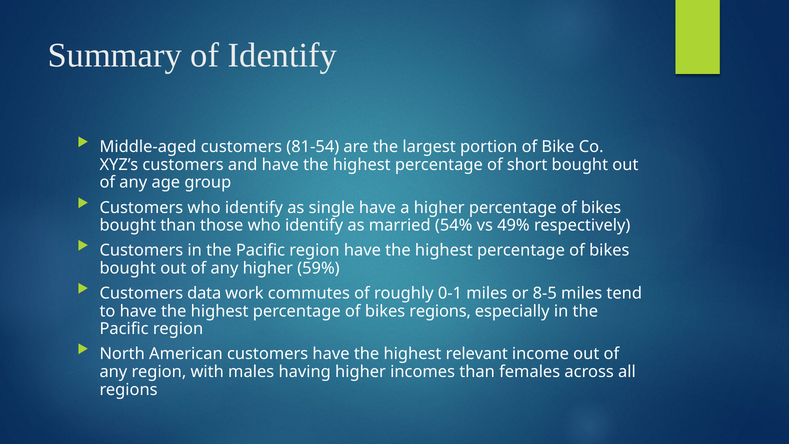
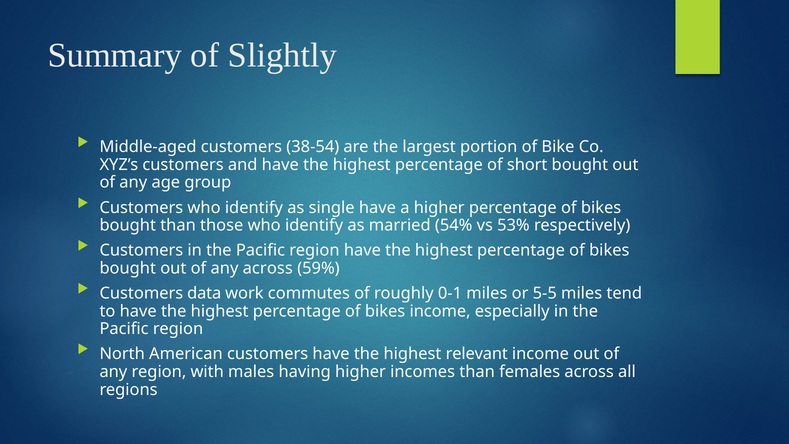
of Identify: Identify -> Slightly (282, 55)
81-54: 81-54 -> 38-54 (313, 147)
49%: 49% -> 53% (513, 225)
any higher: higher -> across (268, 268)
8-5: 8-5 -> 5-5 (545, 293)
bikes regions: regions -> income (440, 311)
